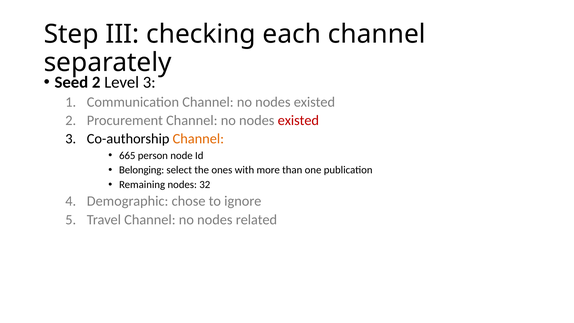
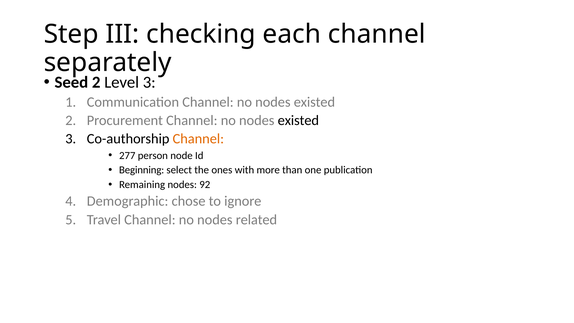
existed colour: red -> black (298, 120)
665: 665 -> 277 (127, 155)
Belonging: Belonging -> Beginning (142, 170)
32: 32 -> 92 (205, 185)
